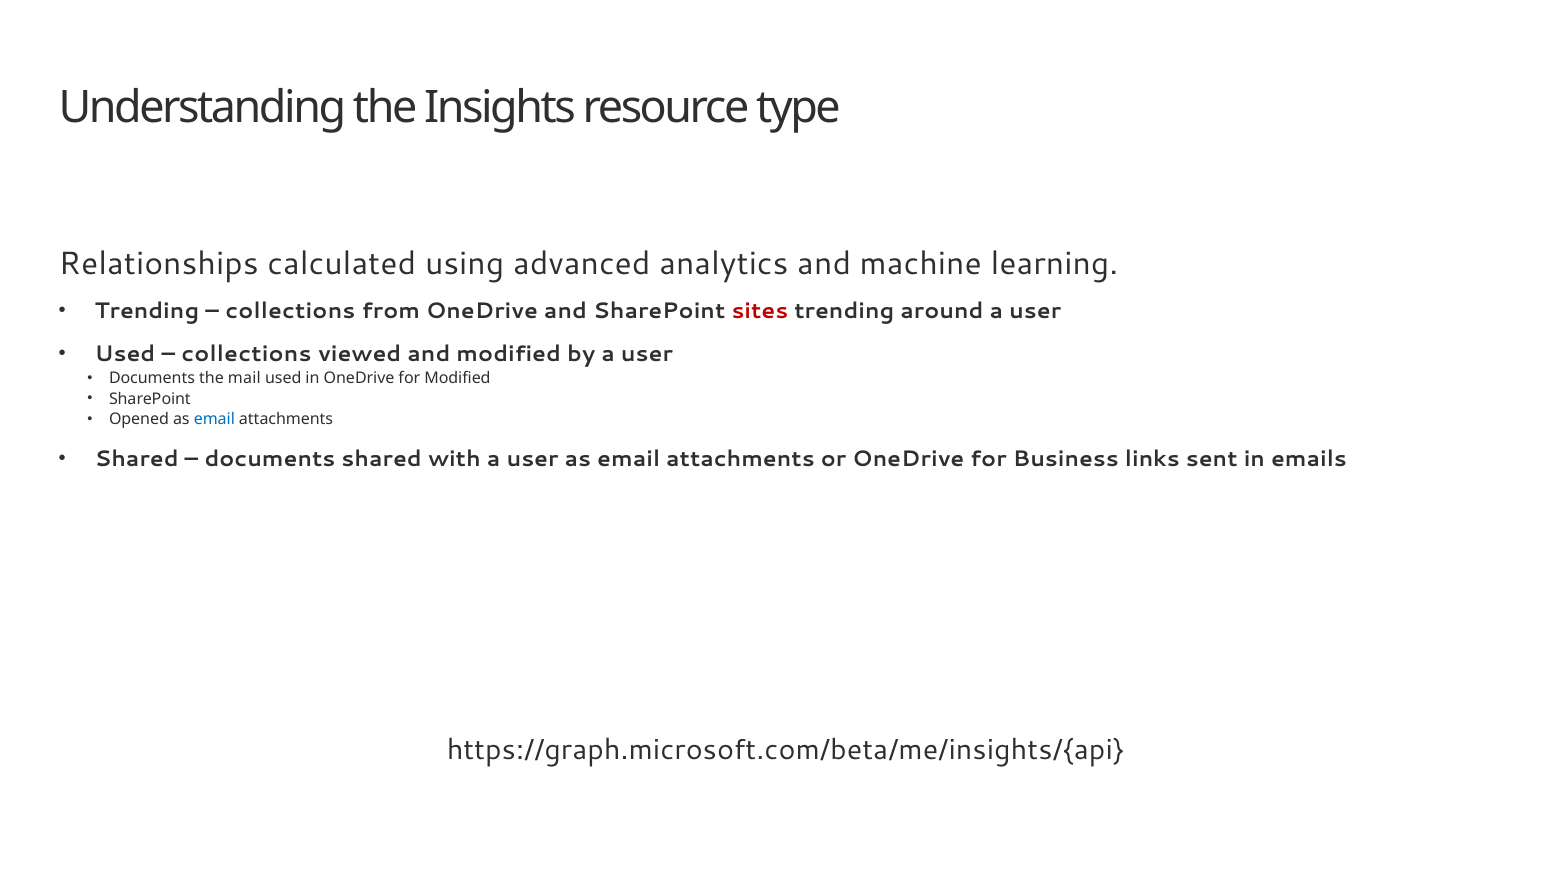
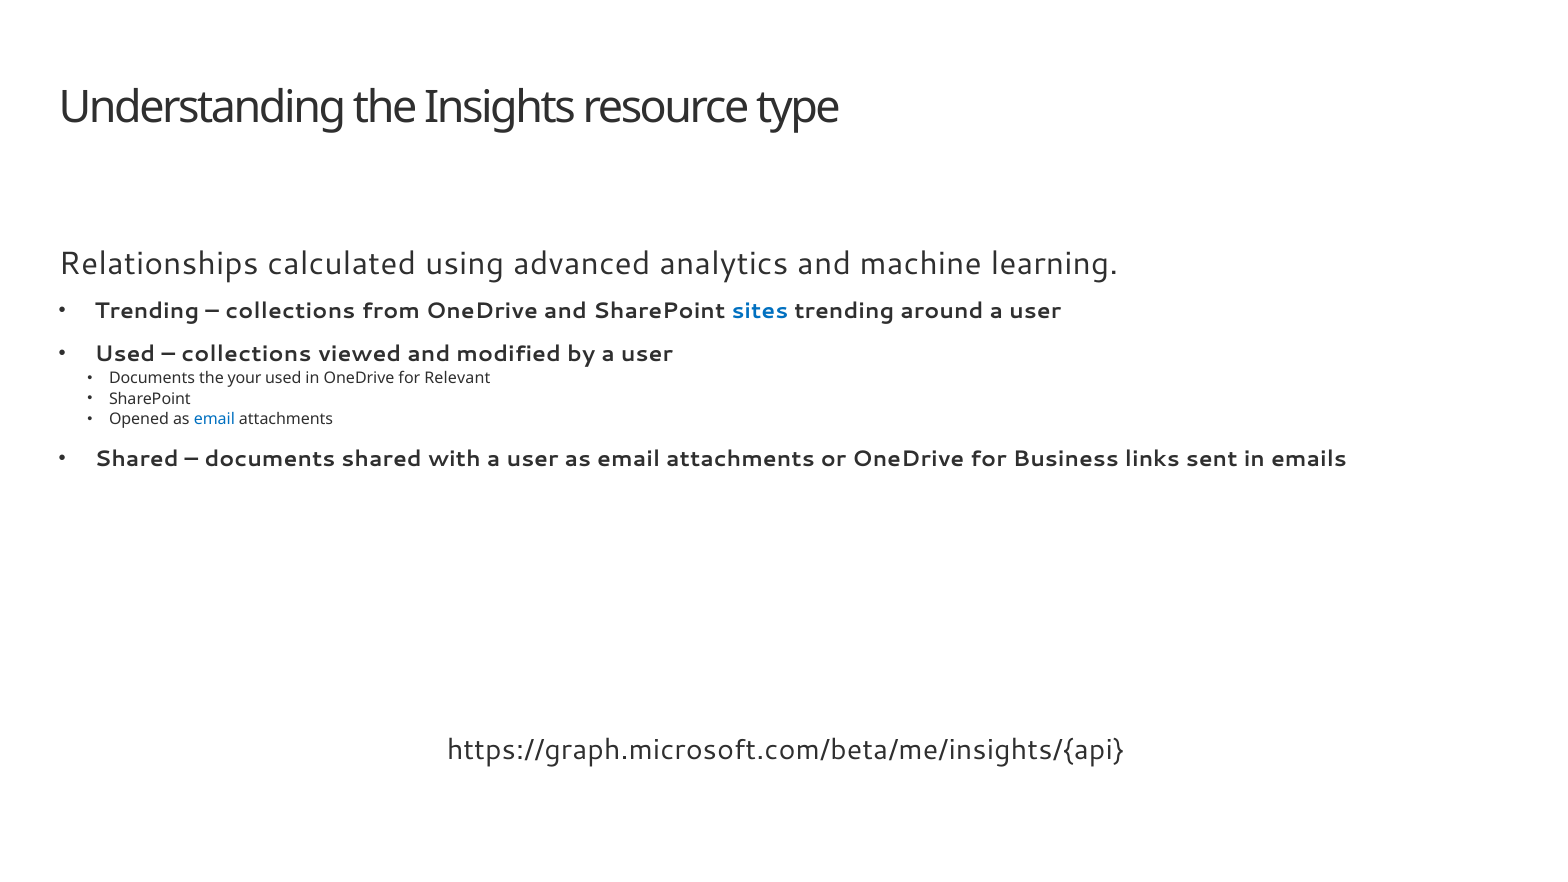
sites colour: red -> blue (760, 312)
mail: mail -> your (244, 378)
for Modified: Modified -> Relevant (457, 378)
